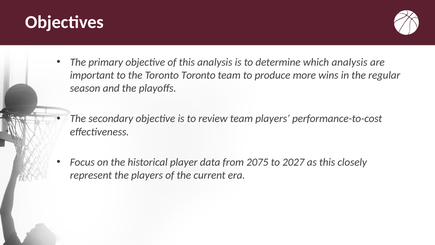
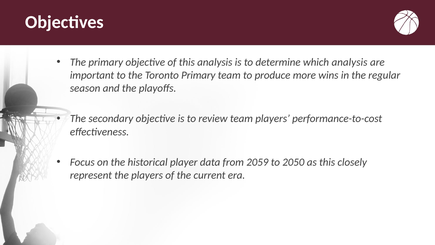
Toronto Toronto: Toronto -> Primary (198, 75)
2075: 2075 -> 2059 (257, 162)
2027: 2027 -> 2050 (293, 162)
